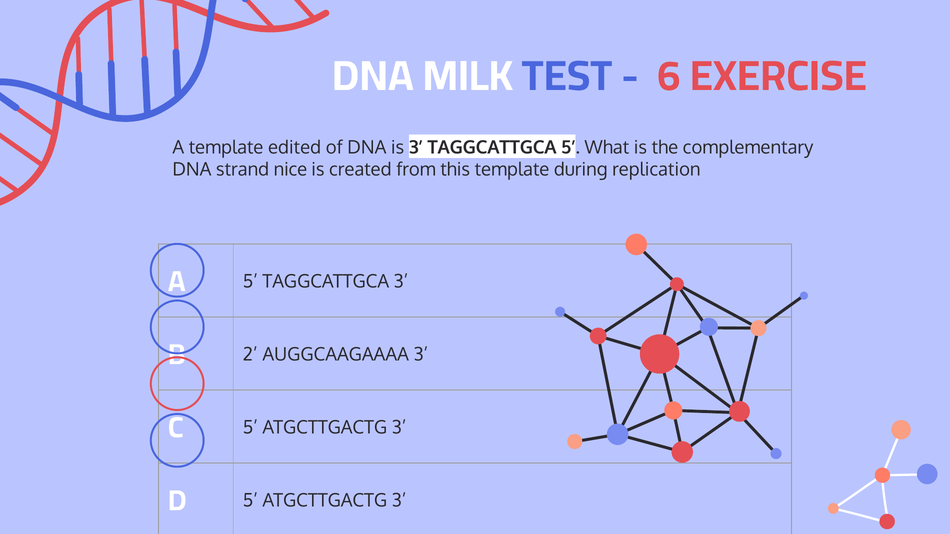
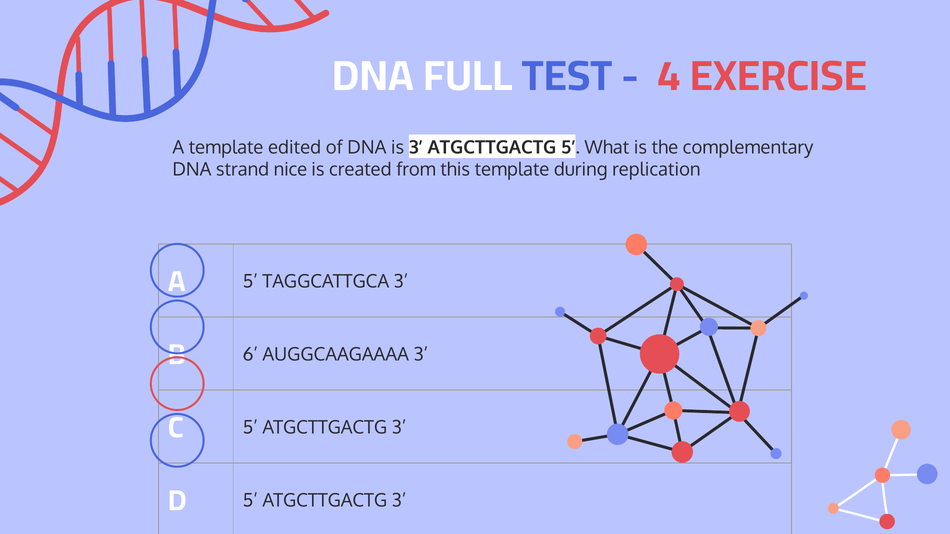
MILK: MILK -> FULL (468, 76)
6: 6 -> 4 (669, 76)
3 TAGGCATTGCA: TAGGCATTGCA -> ATGCTTGACTG (492, 148)
2: 2 -> 6 (250, 355)
